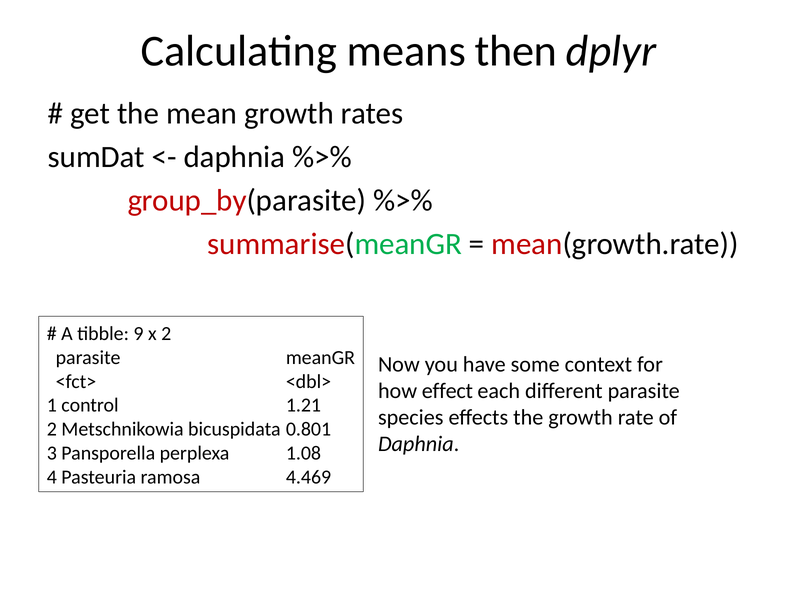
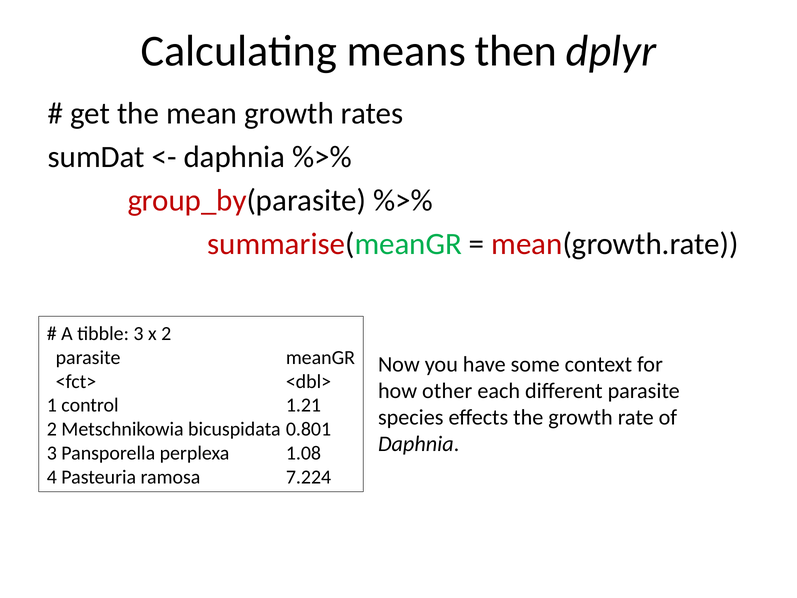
tibble 9: 9 -> 3 (138, 333)
effect: effect -> other (447, 391)
4.469: 4.469 -> 7.224 (309, 477)
